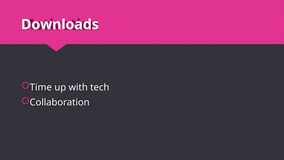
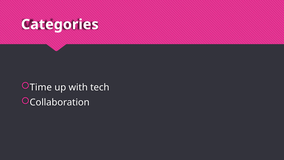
Downloads: Downloads -> Categories (60, 24)
